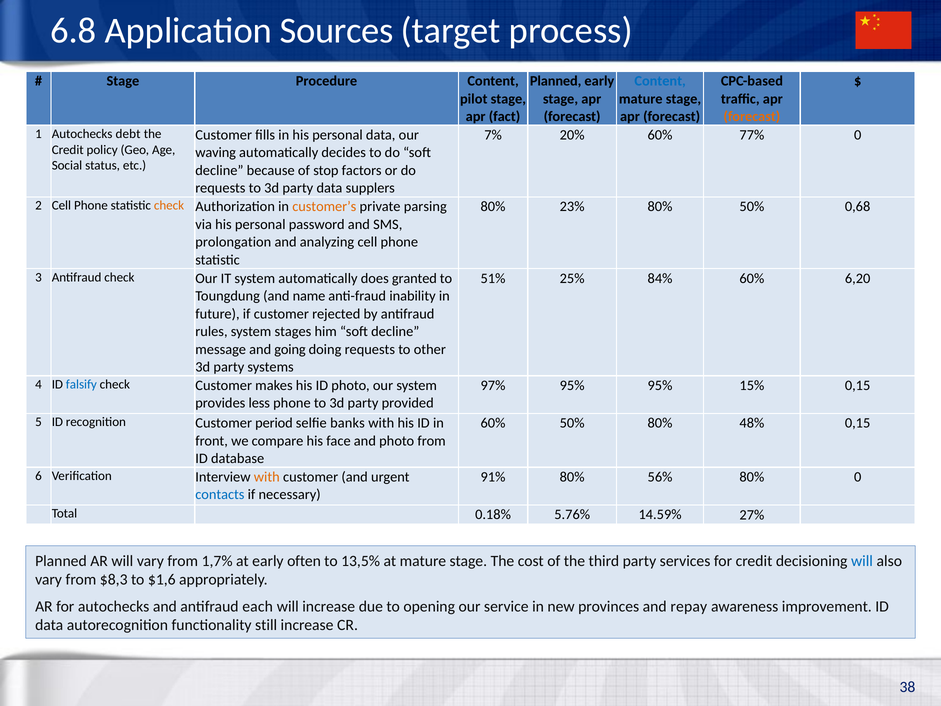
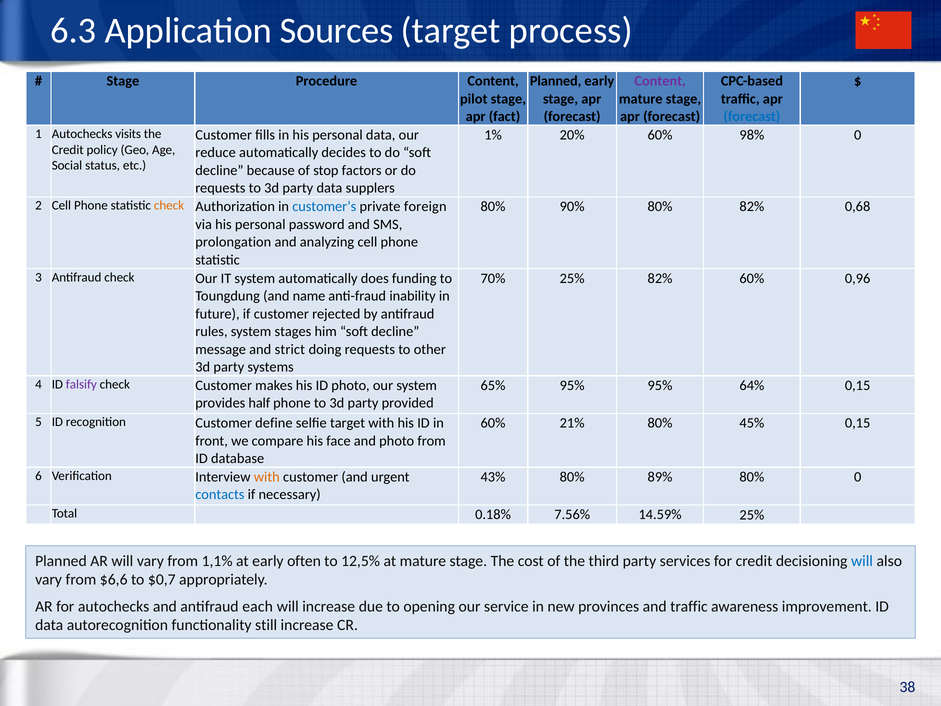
6.8: 6.8 -> 6.3 (73, 31)
Content colour: blue -> purple (660, 81)
forecast colour: orange -> blue (752, 116)
debt: debt -> visits (128, 134)
7%: 7% -> 1% (493, 135)
77%: 77% -> 98% (752, 135)
waving: waving -> reduce (216, 153)
customer’s colour: orange -> blue (324, 207)
parsing: parsing -> foreign (425, 207)
23%: 23% -> 90% (572, 207)
80% 50%: 50% -> 82% (752, 207)
granted: granted -> funding (414, 278)
51%: 51% -> 70% (493, 278)
25% 84%: 84% -> 82% (660, 278)
6,20: 6,20 -> 0,96 (858, 278)
going: going -> strict (290, 349)
falsify colour: blue -> purple (81, 384)
97%: 97% -> 65% (493, 385)
15%: 15% -> 64% (752, 385)
less: less -> half (259, 403)
period: period -> define (274, 423)
selfie banks: banks -> target (348, 423)
60% 50%: 50% -> 21% (572, 423)
48%: 48% -> 45% (752, 423)
91%: 91% -> 43% (493, 477)
56%: 56% -> 89% (660, 477)
5.76%: 5.76% -> 7.56% (572, 514)
14.59% 27%: 27% -> 25% (752, 515)
1,7%: 1,7% -> 1,1% (217, 561)
13,5%: 13,5% -> 12,5% (361, 561)
$8,3: $8,3 -> $6,6 (114, 579)
$1,6: $1,6 -> $0,7 (162, 579)
and repay: repay -> traffic (689, 606)
